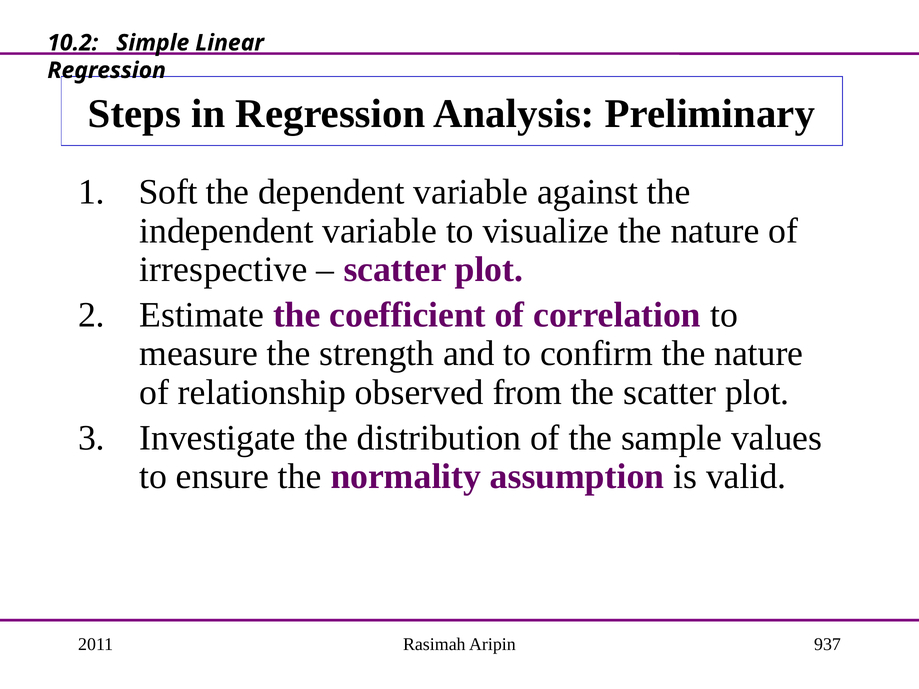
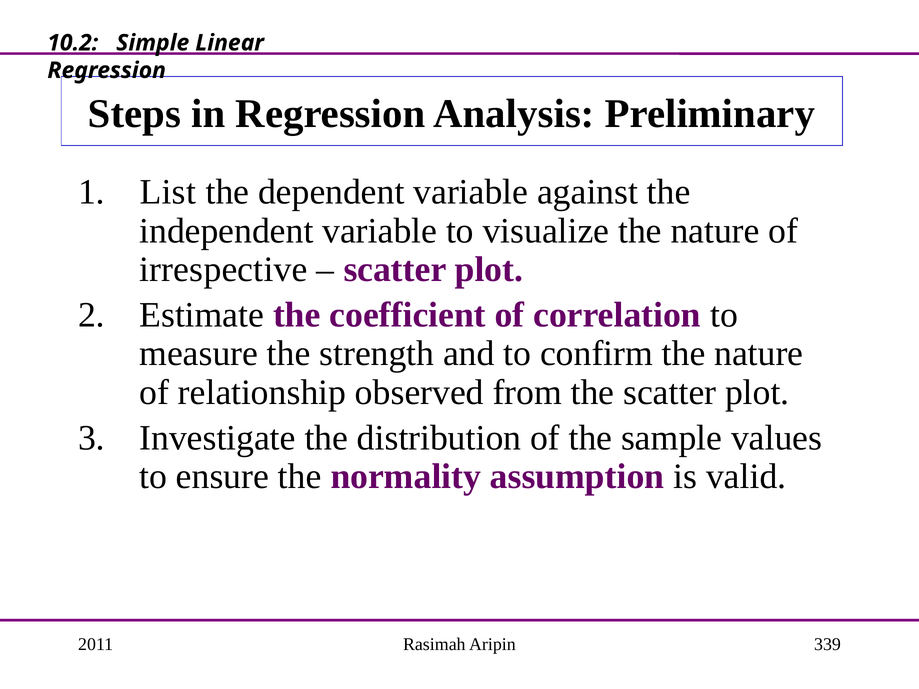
Soft: Soft -> List (168, 192)
937: 937 -> 339 (827, 645)
